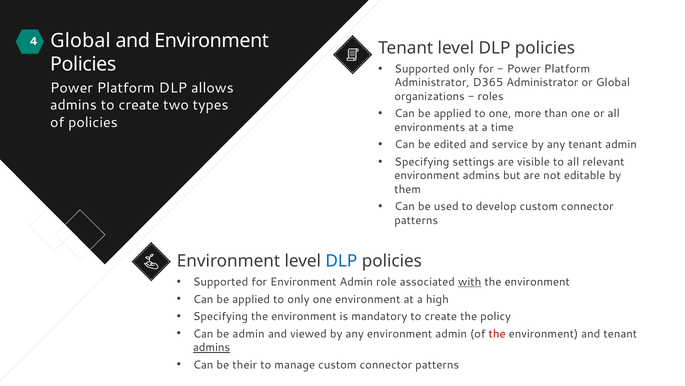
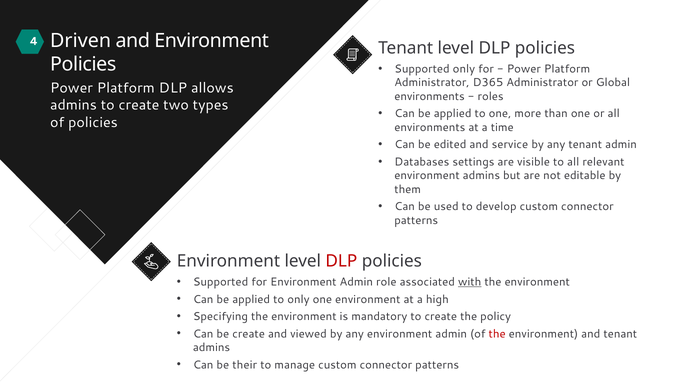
Global: Global -> Driven (81, 41)
organizations: organizations -> environments (430, 96)
Specifying: Specifying -> Databases (422, 162)
DLP colour: blue -> red (341, 260)
be admin: admin -> create (249, 333)
admins underline: present -> none (212, 347)
